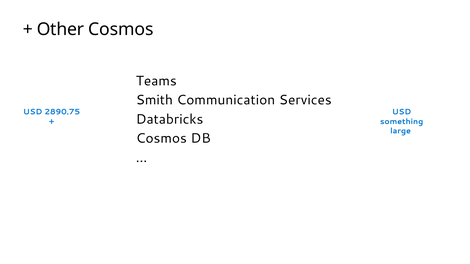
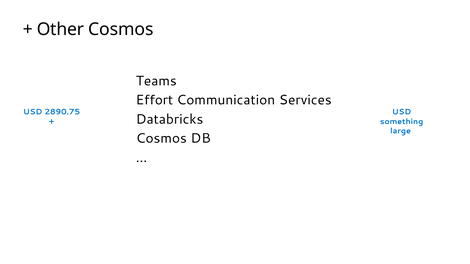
Smith: Smith -> Effort (154, 100)
